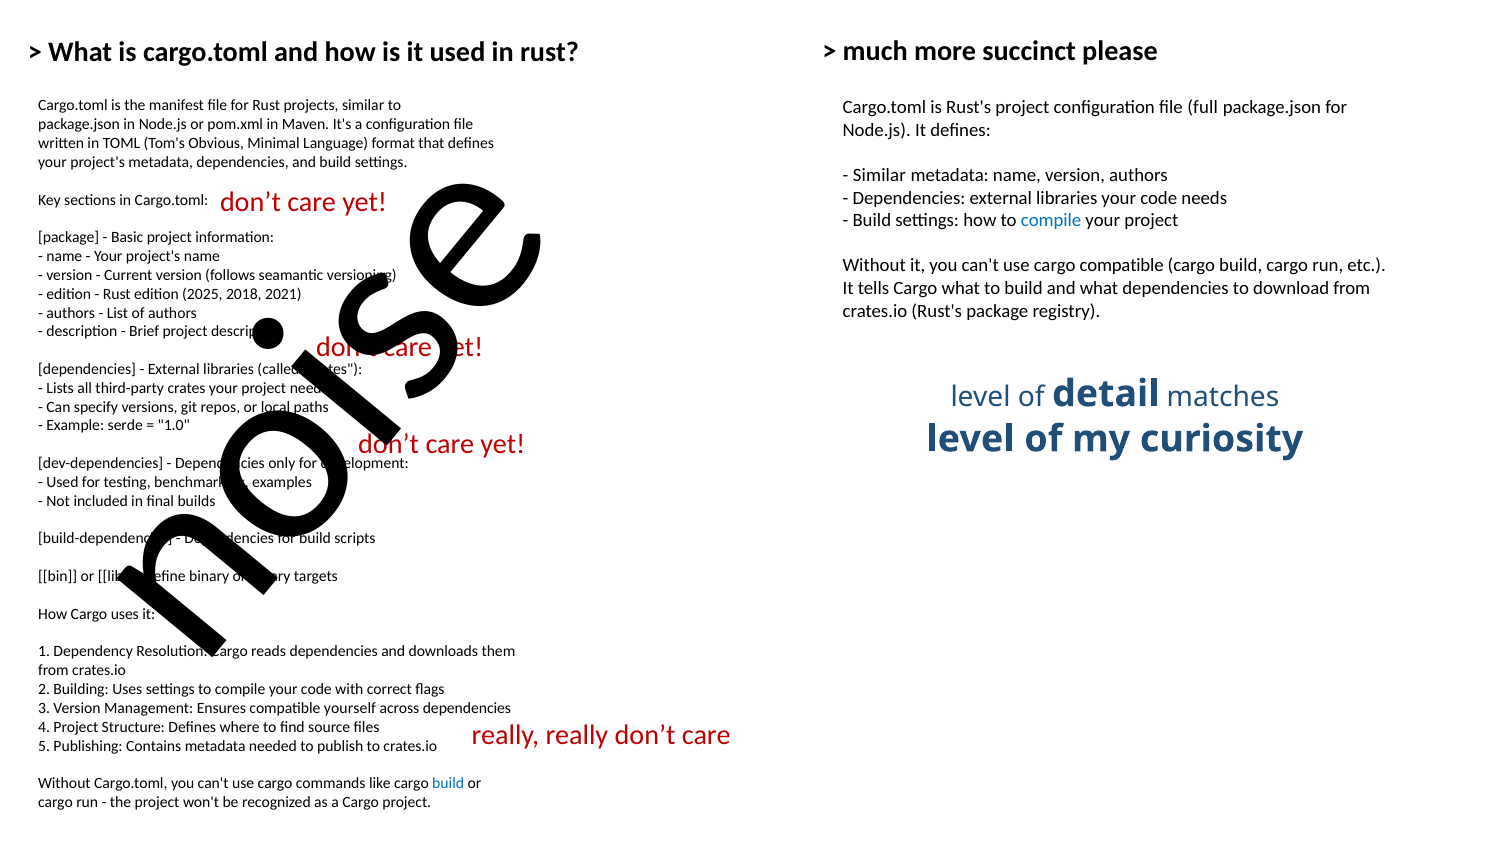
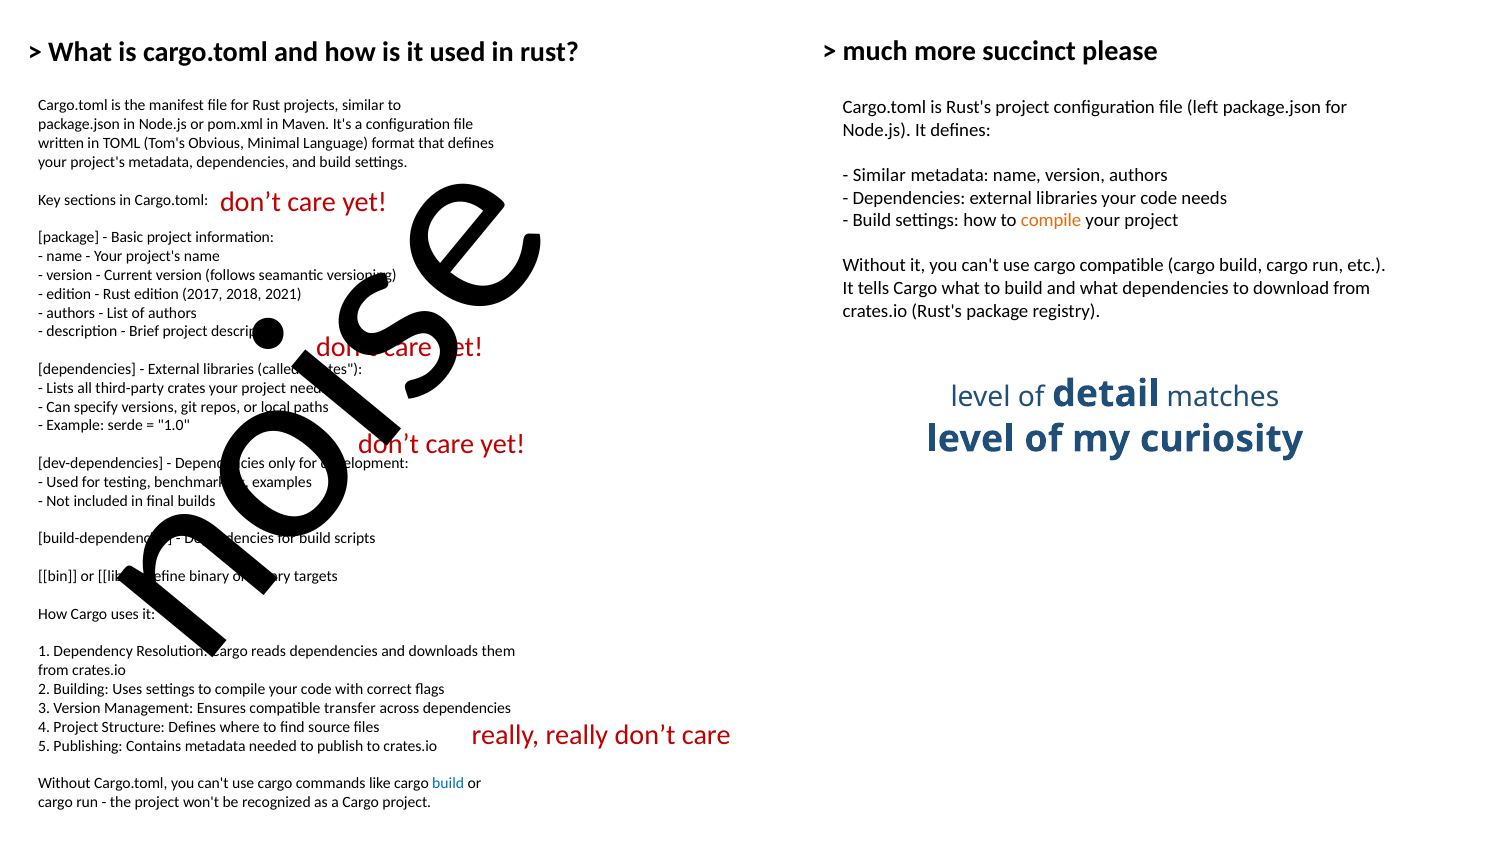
full: full -> left (1203, 108)
compile colour: blue -> orange (1051, 221)
2025: 2025 -> 2017 (202, 294)
yourself: yourself -> transfer (350, 708)
